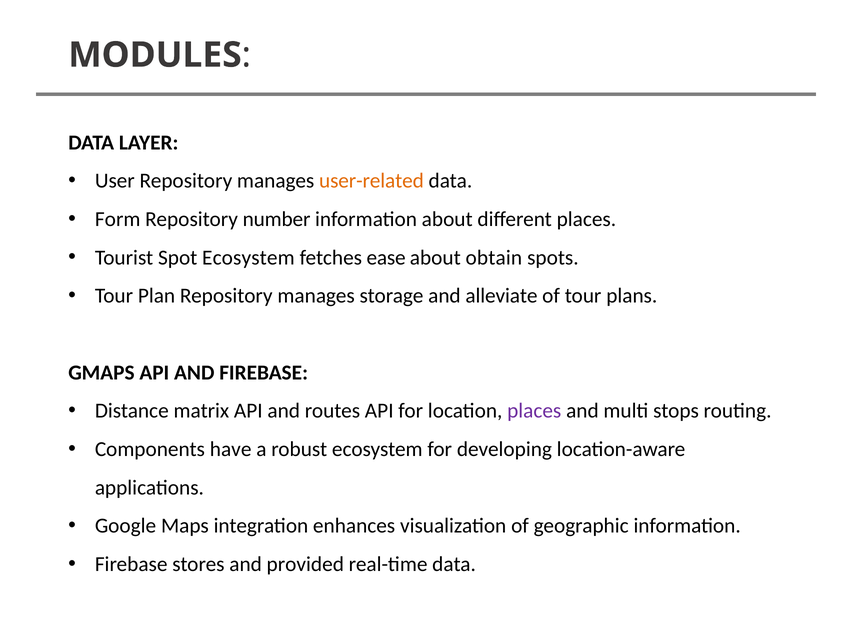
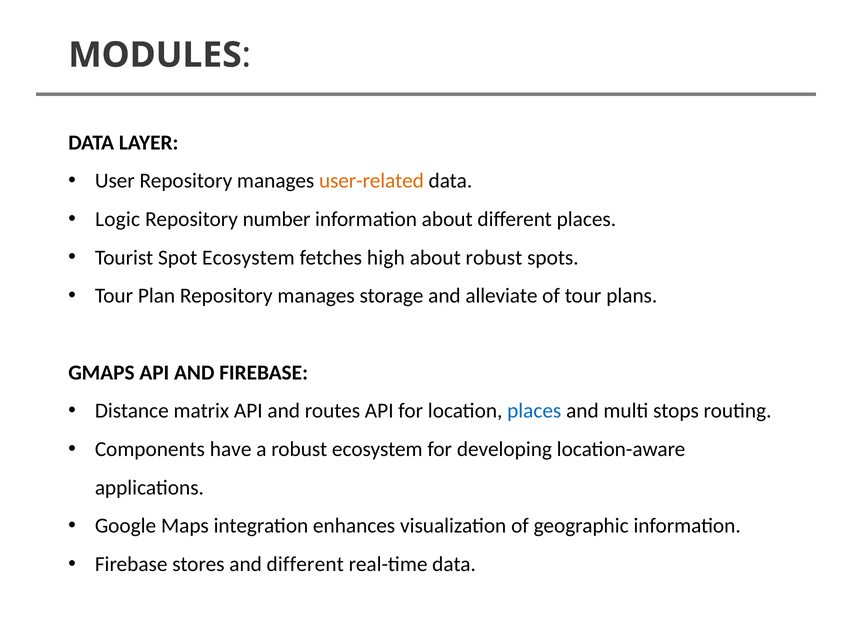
Form: Form -> Logic (118, 219)
ease: ease -> high (386, 257)
about obtain: obtain -> robust (494, 257)
places colour: purple -> blue (534, 411)
and provided: provided -> different (305, 564)
